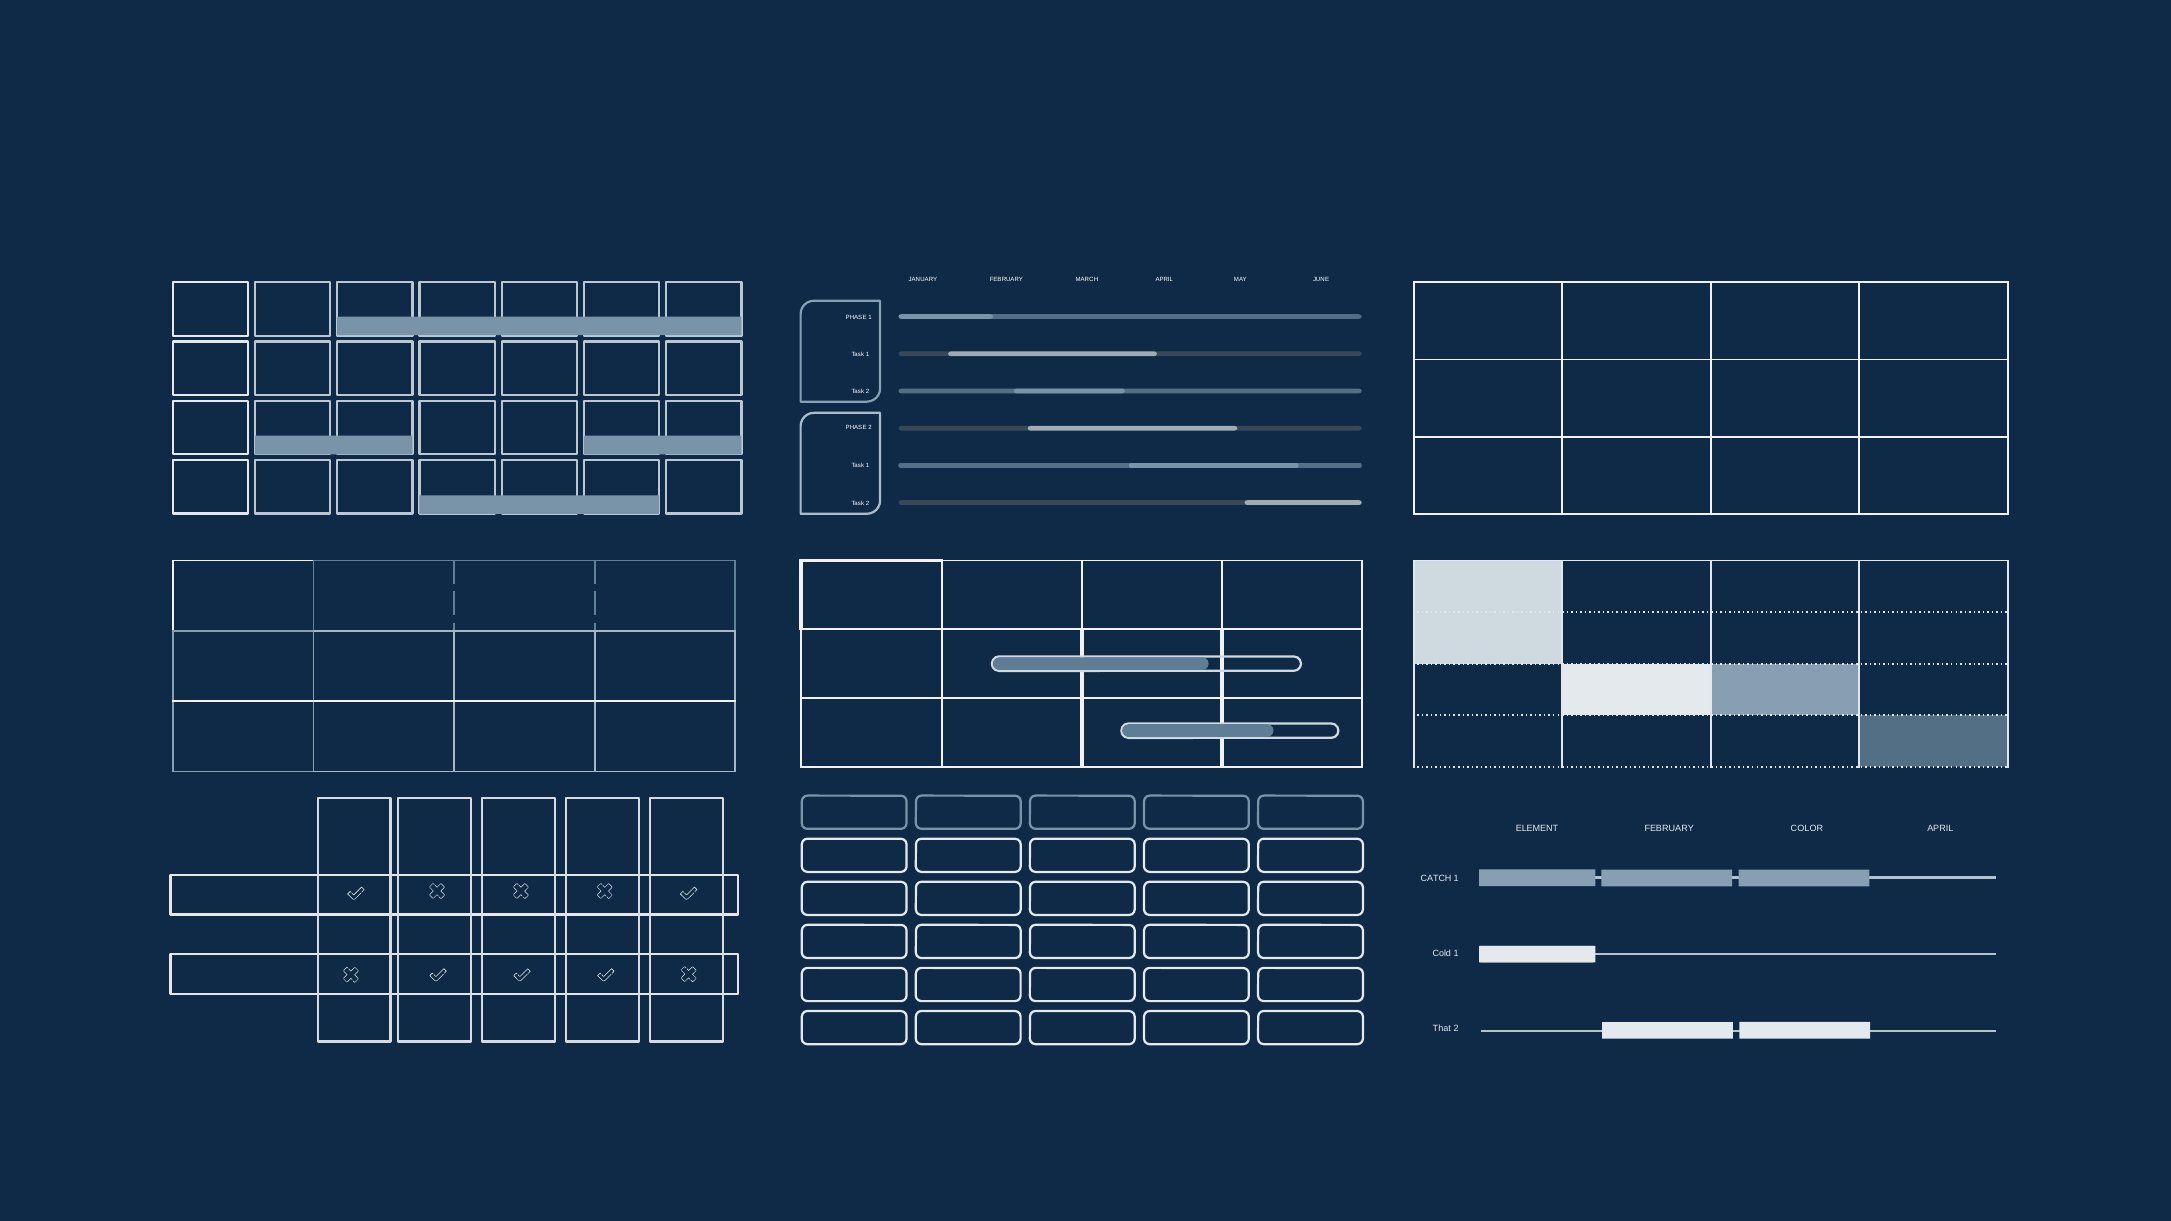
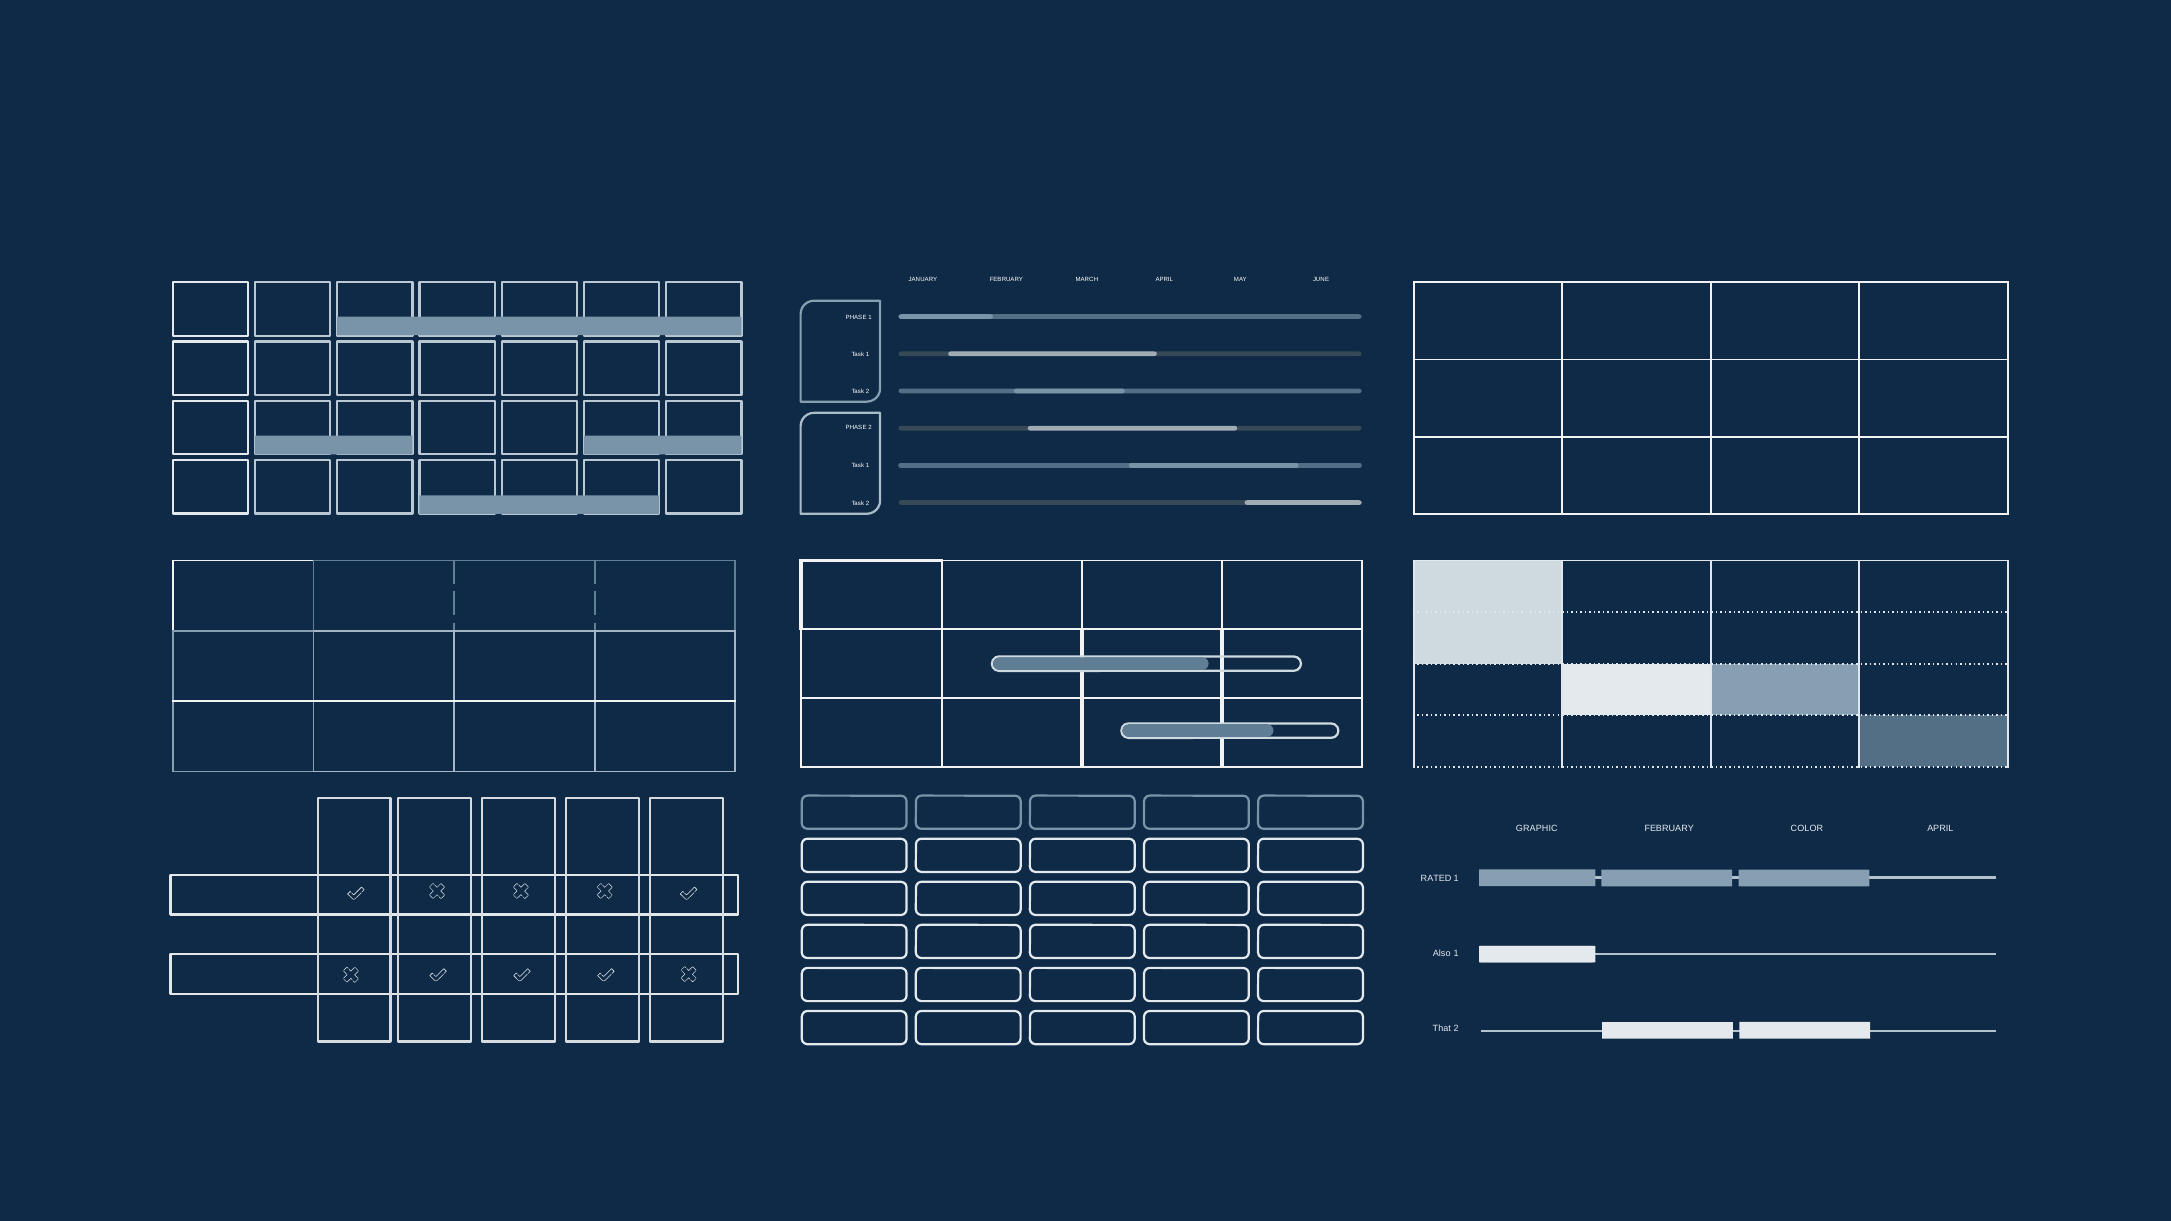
ELEMENT: ELEMENT -> GRAPHIC (1537, 828)
CATCH: CATCH -> RATED (1436, 878)
Cold: Cold -> Also (1442, 953)
